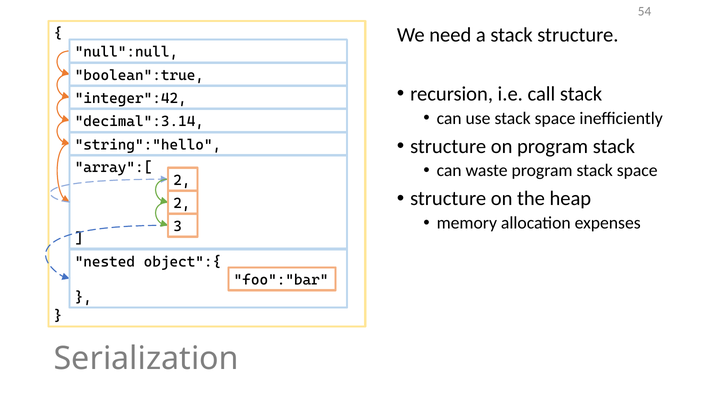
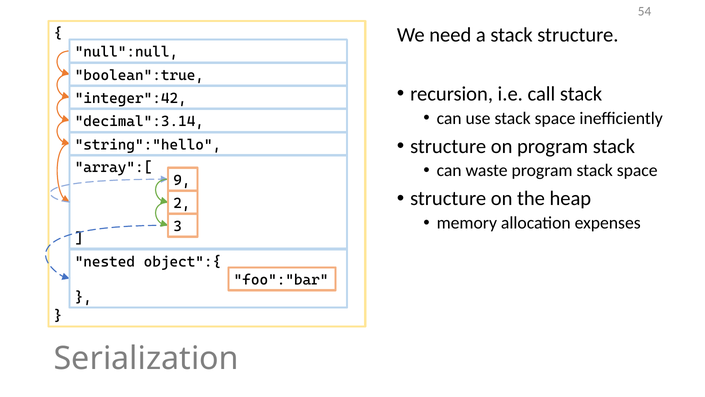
2: 2 -> 9 (182, 180)
